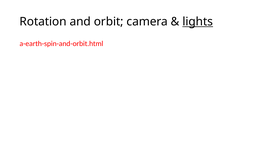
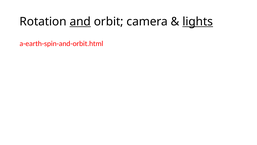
and underline: none -> present (80, 22)
